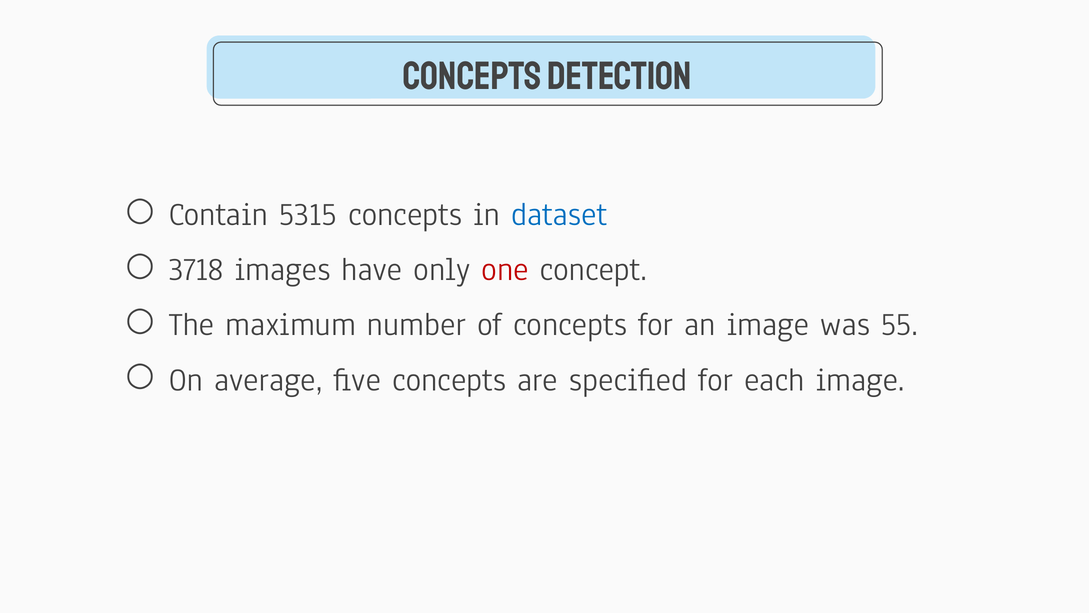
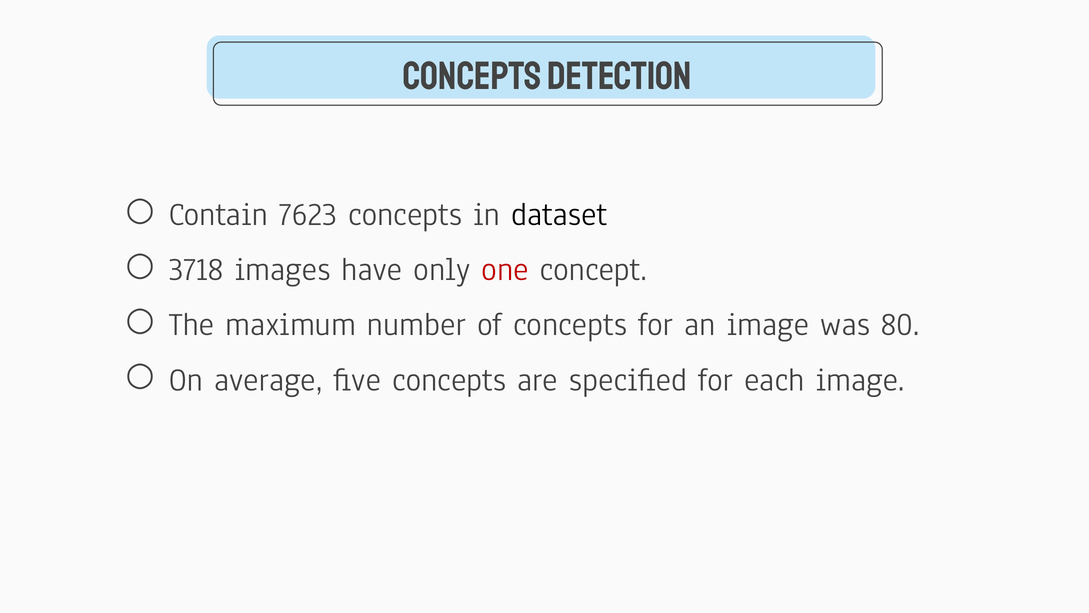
5315: 5315 -> 7623 (308, 214)
dataset colour: blue -> black (559, 214)
55: 55 -> 80 (900, 324)
